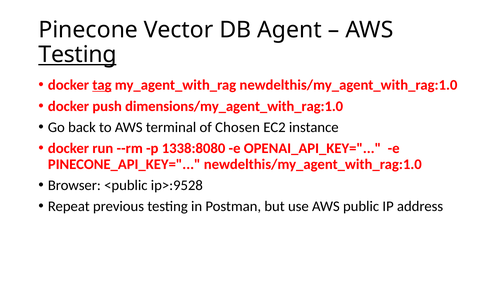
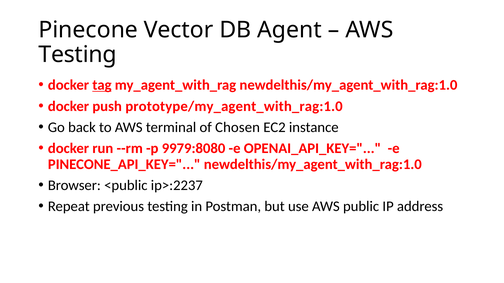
Testing underline: present -> none (78, 55)
dimensions/my_agent_with_rag:1.0: dimensions/my_agent_with_rag:1.0 -> prototype/my_agent_with_rag:1.0 (234, 106)
1338:8080: 1338:8080 -> 9979:8080 (194, 149)
ip>:9528: ip>:9528 -> ip>:2237 (177, 186)
